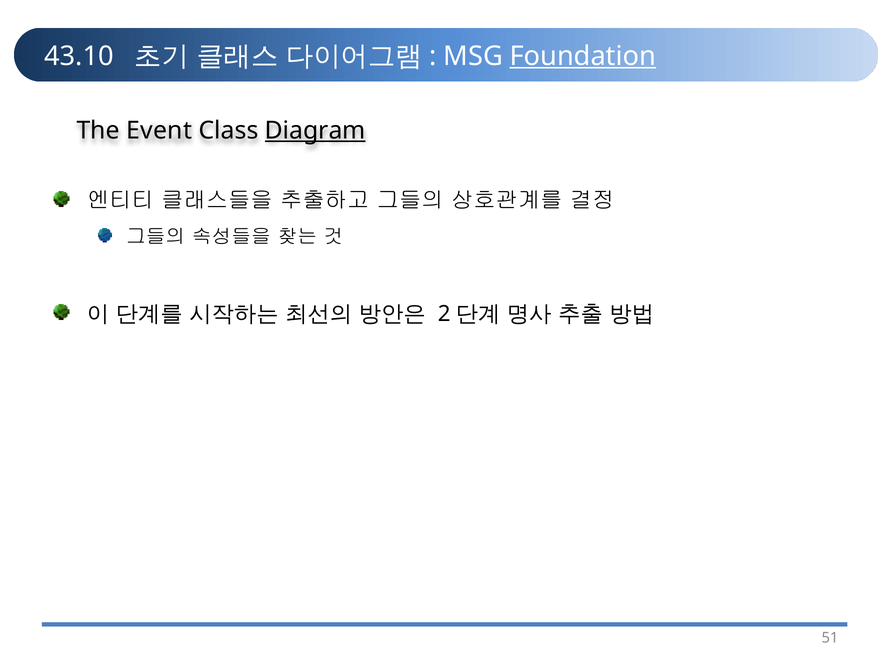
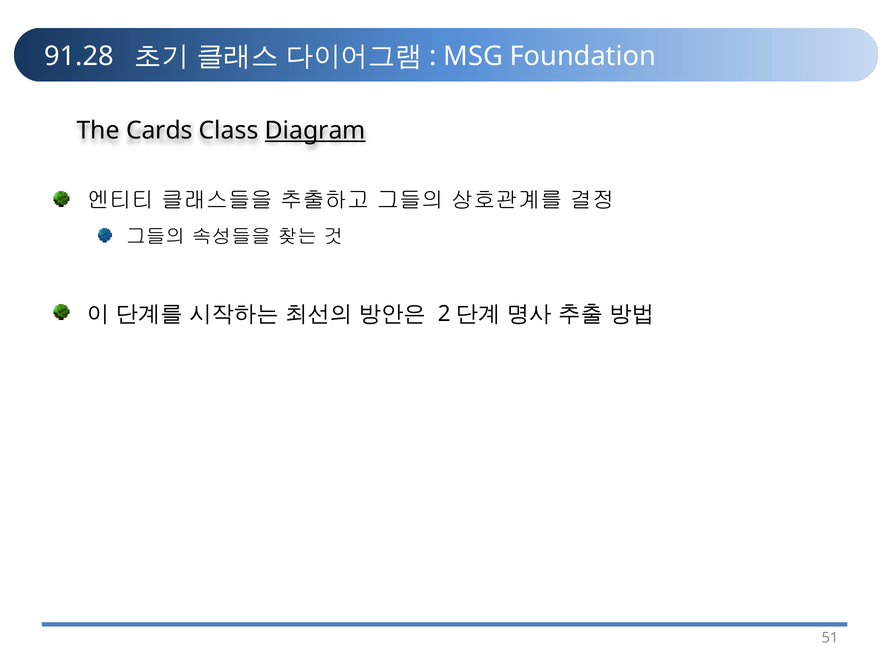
43.10: 43.10 -> 91.28 (79, 56)
Foundation underline: present -> none (583, 56)
Event: Event -> Cards (159, 131)
